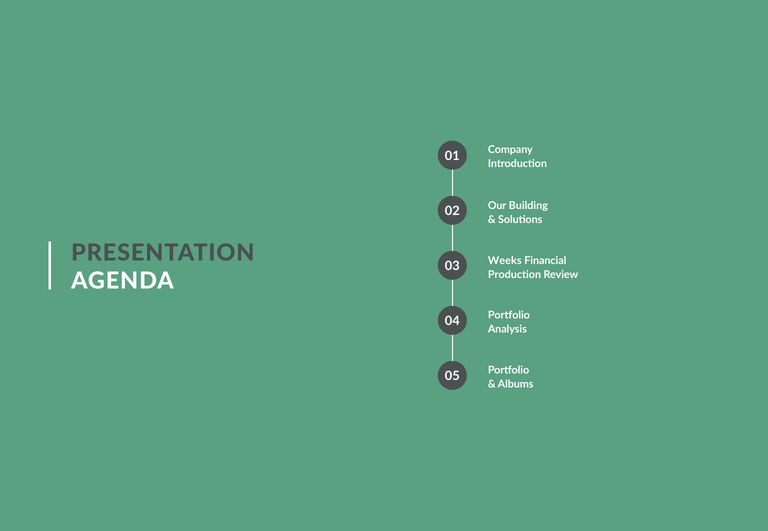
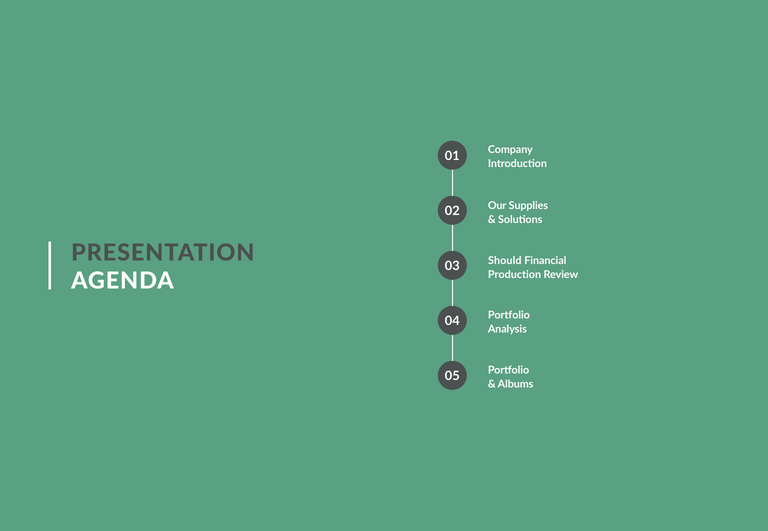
Building: Building -> Supplies (528, 206)
Weeks: Weeks -> Should (505, 261)
